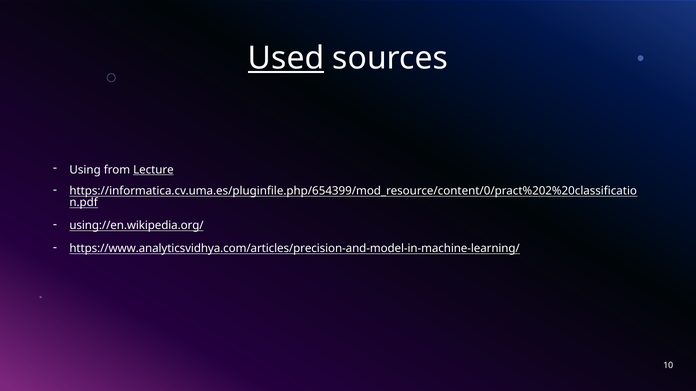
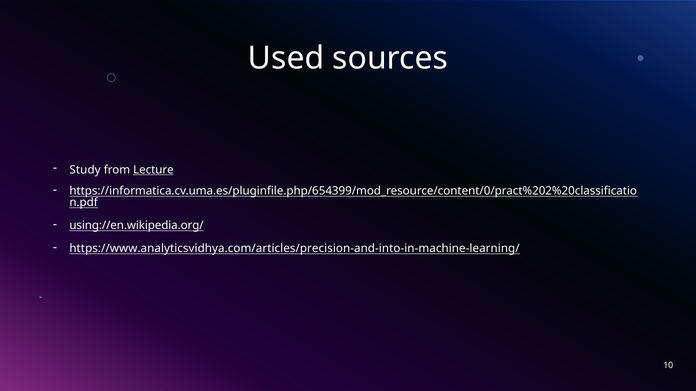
Used underline: present -> none (286, 58)
Using: Using -> Study (85, 170)
https://www.analyticsvidhya.com/articles/precision-and-model-in-machine-learning/: https://www.analyticsvidhya.com/articles/precision-and-model-in-machine-learning/ -> https://www.analyticsvidhya.com/articles/precision-and-into-in-machine-learning/ (295, 249)
